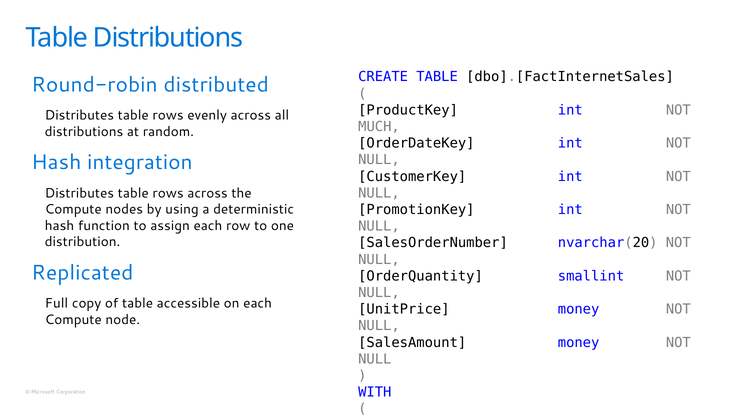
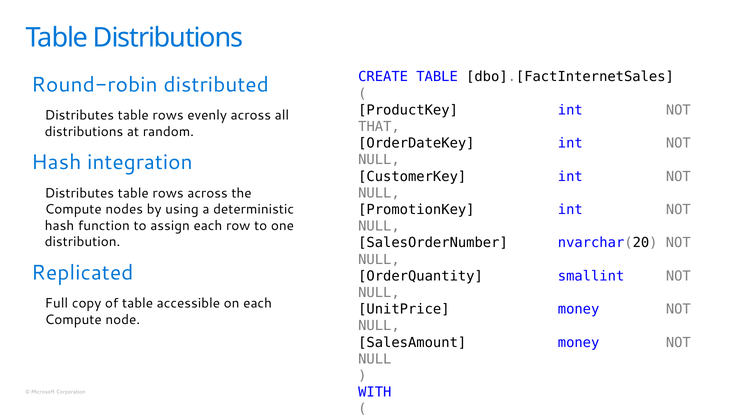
MUCH: MUCH -> THAT (379, 127)
